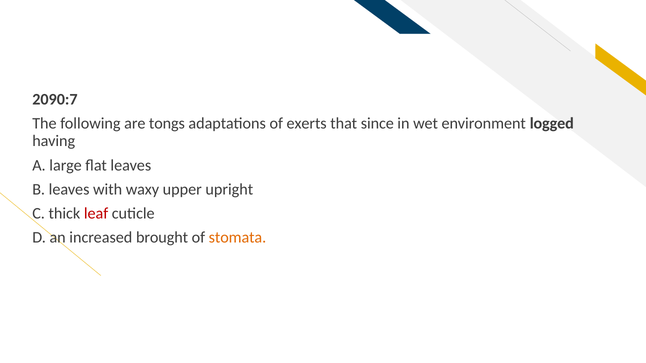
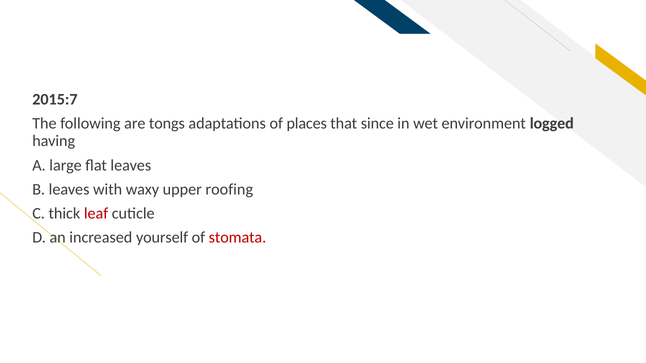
2090:7: 2090:7 -> 2015:7 (55, 100)
exerts: exerts -> places (307, 124)
upright: upright -> roofing (229, 190)
brought: brought -> yourself (162, 238)
stomata colour: orange -> red (237, 238)
